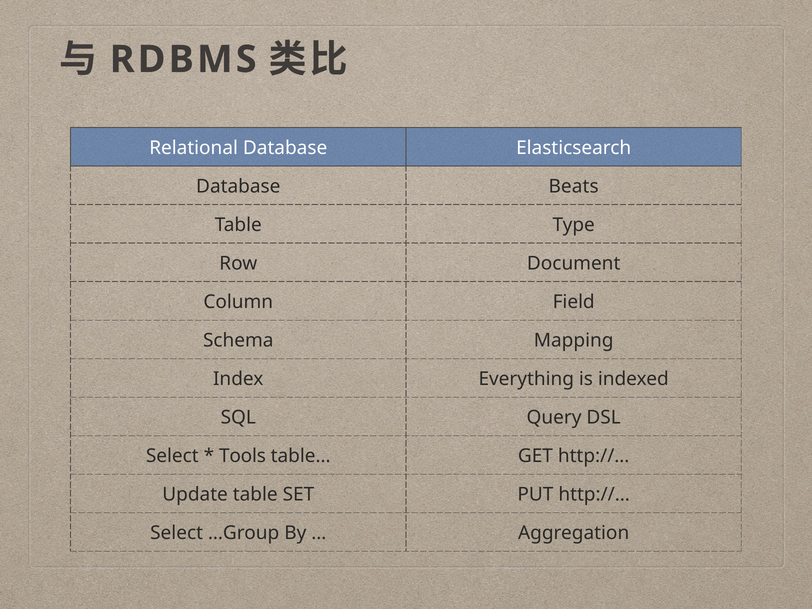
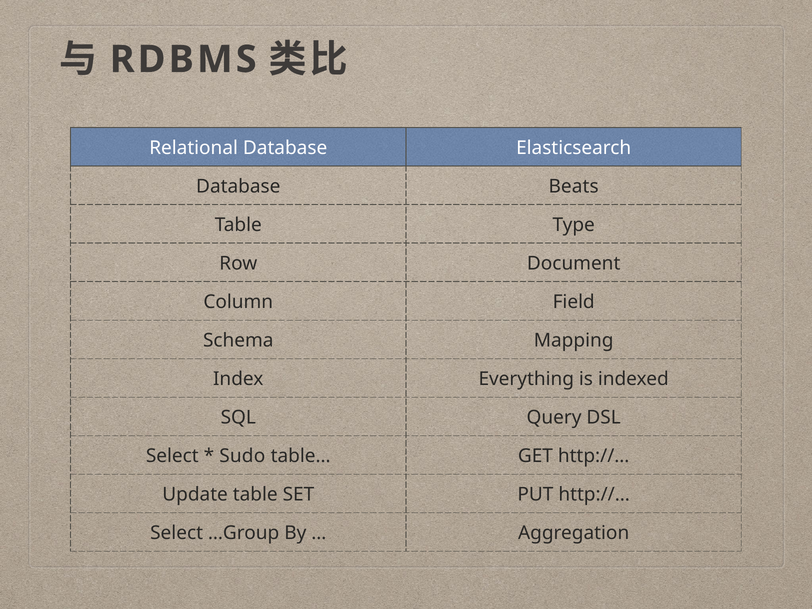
Tools: Tools -> Sudo (242, 456)
